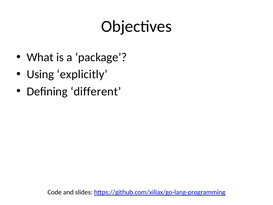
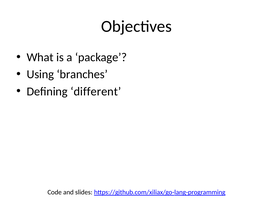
explicitly: explicitly -> branches (82, 74)
